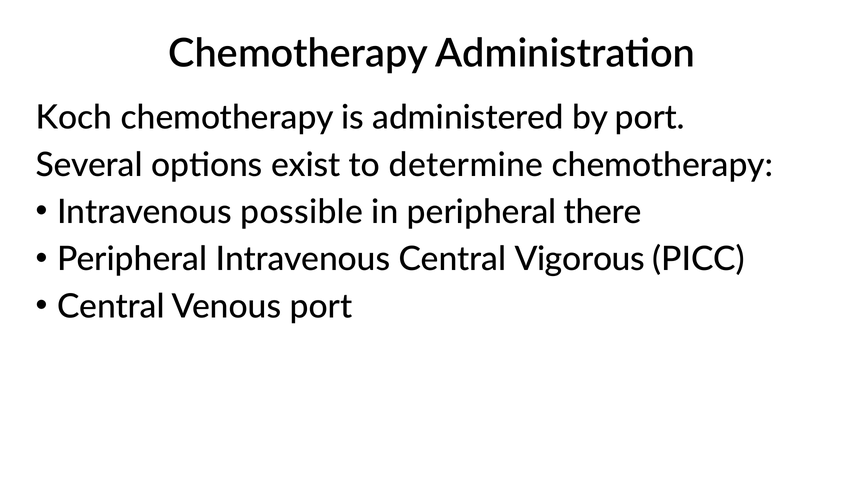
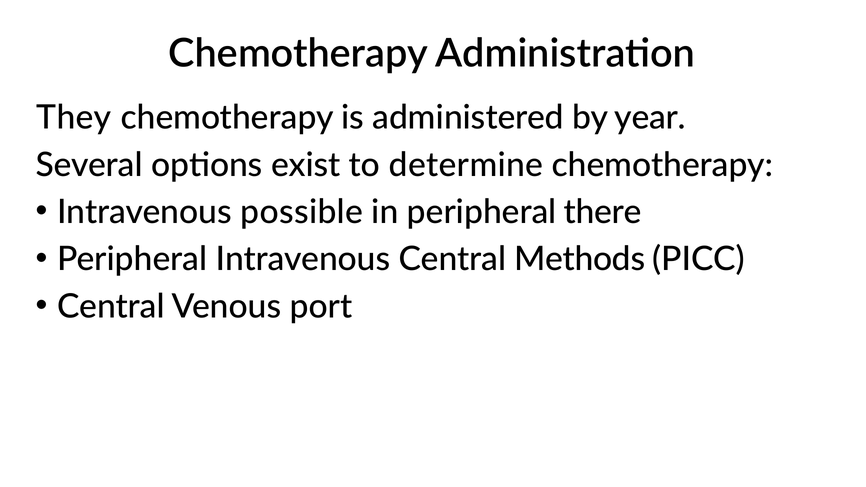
Koch: Koch -> They (74, 118)
by port: port -> year (650, 118)
Vigorous: Vigorous -> Methods (580, 259)
